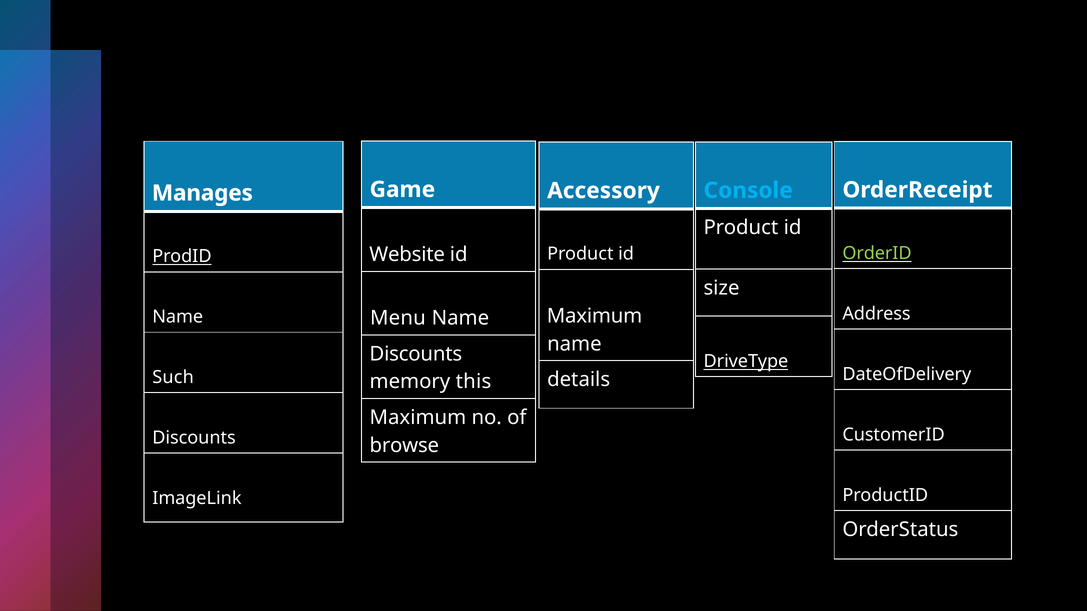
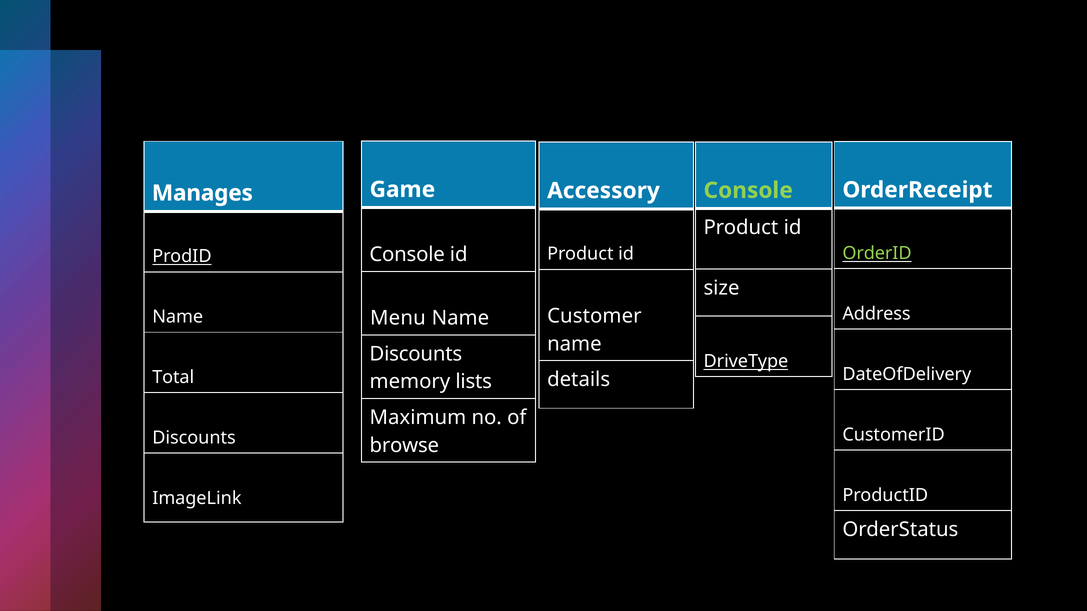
Console colour: light blue -> light green (748, 191)
Website: Website -> Console (407, 255)
Maximum: Maximum -> Customer (594, 316)
Such: Such -> Total (173, 378)
this: this -> lists (474, 382)
